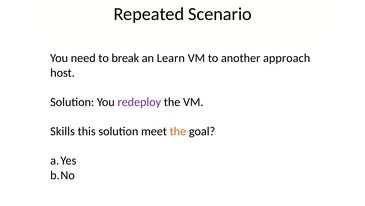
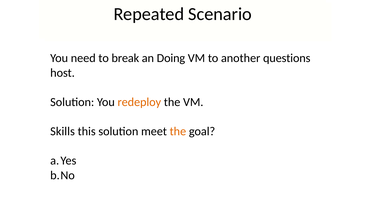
Learn: Learn -> Doing (171, 58)
approach: approach -> questions (287, 58)
redeploy colour: purple -> orange (139, 102)
